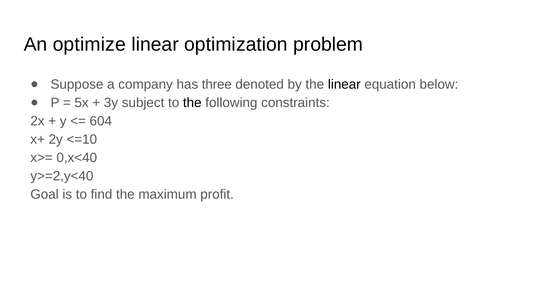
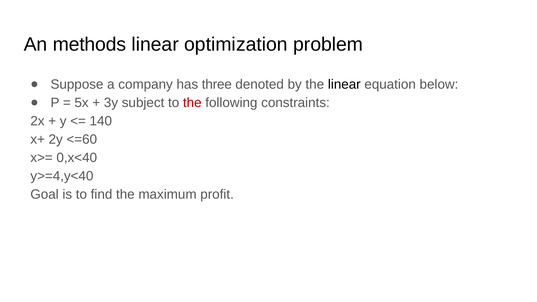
optimize: optimize -> methods (89, 44)
the colour: black -> red (192, 103)
604: 604 -> 140 (101, 121)
<=10: <=10 -> <=60 (82, 140)
y>=2,y<40: y>=2,y<40 -> y>=4,y<40 (62, 176)
